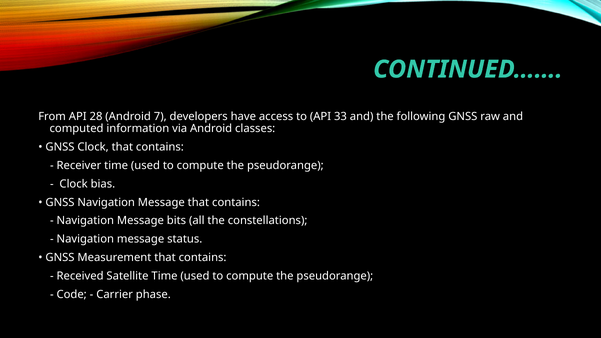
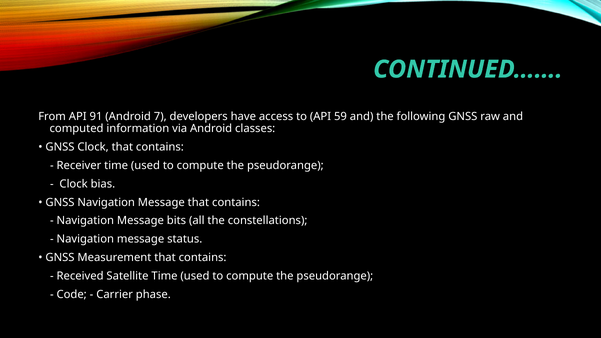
28: 28 -> 91 (96, 116)
33: 33 -> 59 (340, 116)
